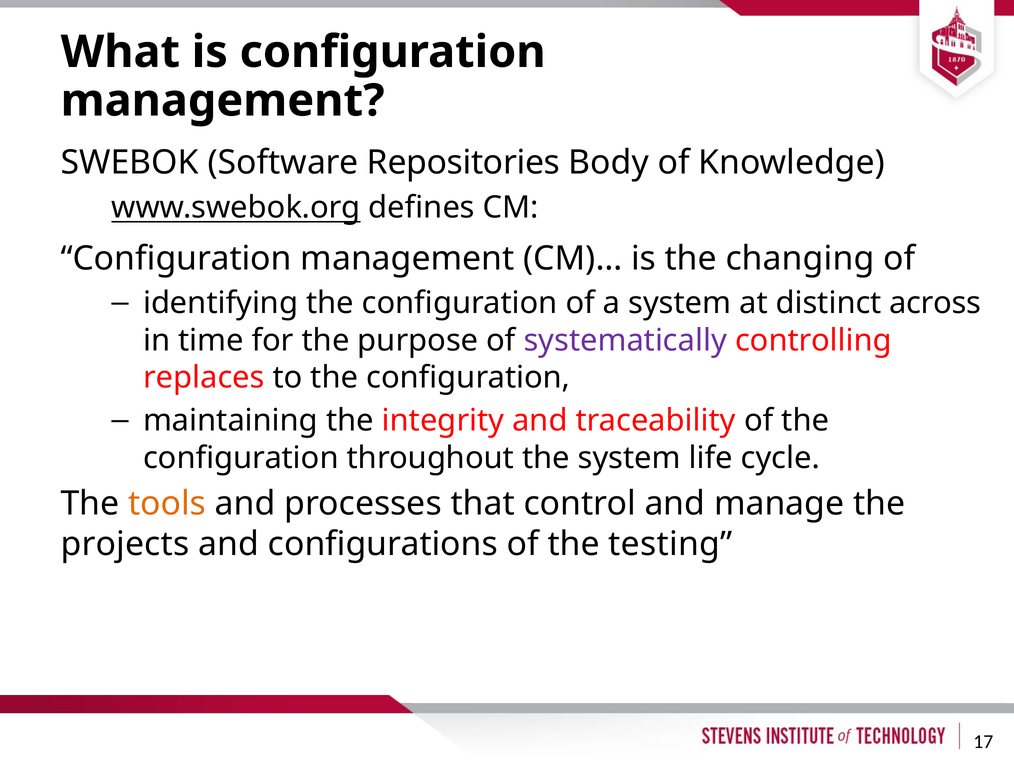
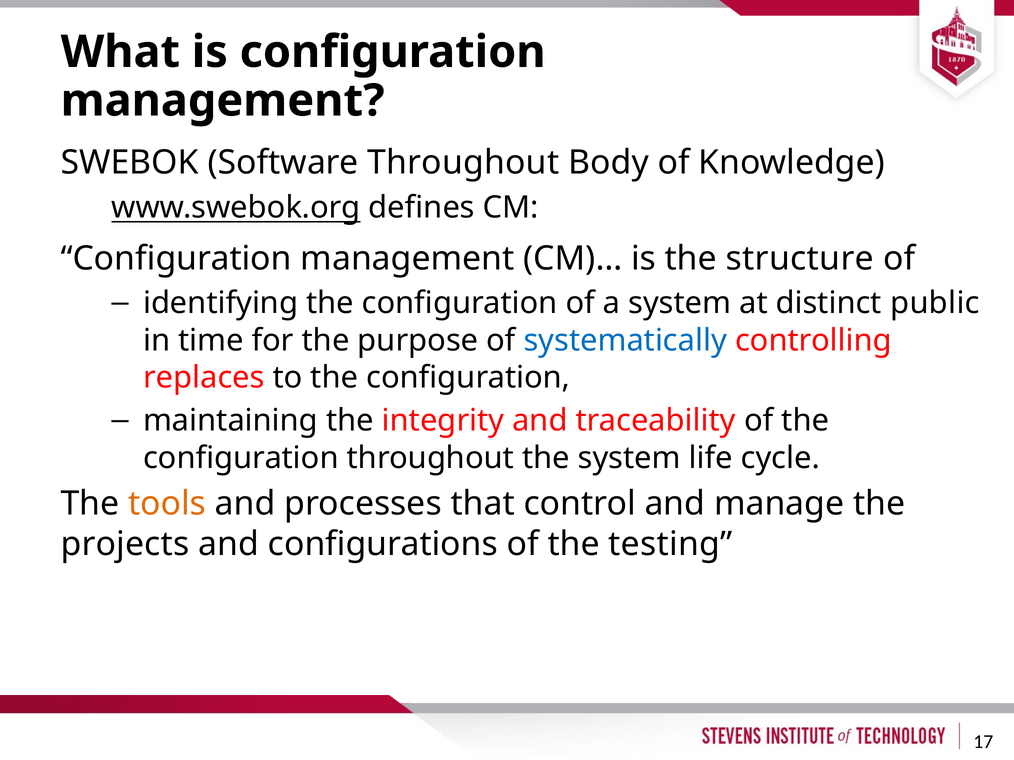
Software Repositories: Repositories -> Throughout (463, 163)
changing: changing -> structure (800, 259)
across: across -> public (935, 303)
systematically colour: purple -> blue (625, 341)
